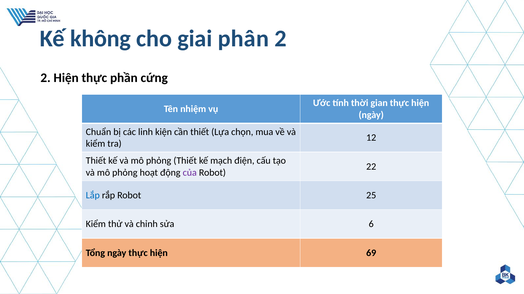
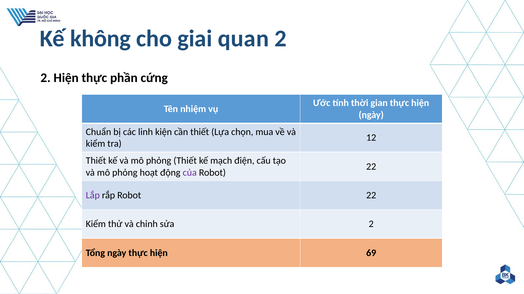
phân: phân -> quan (243, 39)
Lắp colour: blue -> purple (93, 196)
rắp Robot 25: 25 -> 22 (371, 196)
sửa 6: 6 -> 2 (371, 225)
